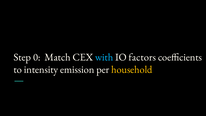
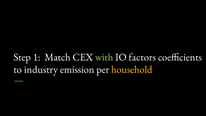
0: 0 -> 1 (37, 57)
with colour: light blue -> light green (104, 57)
intensity: intensity -> industry (41, 69)
